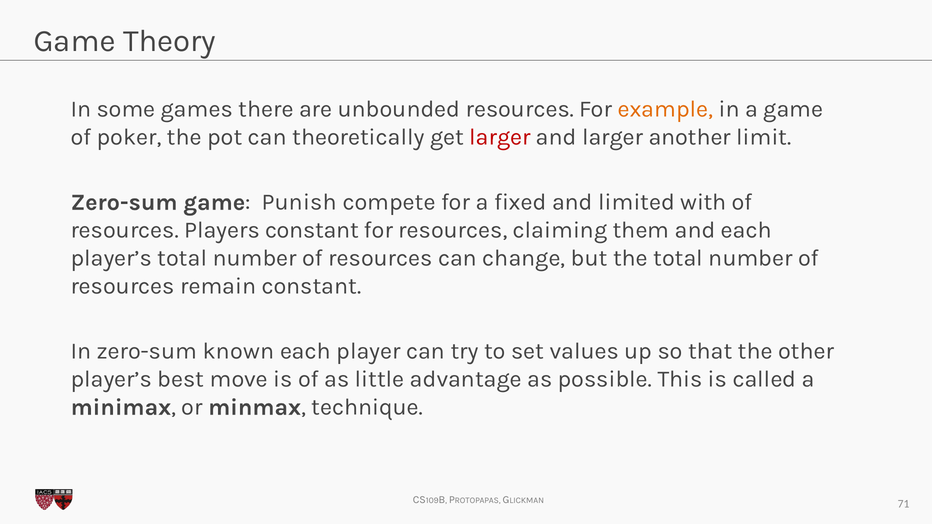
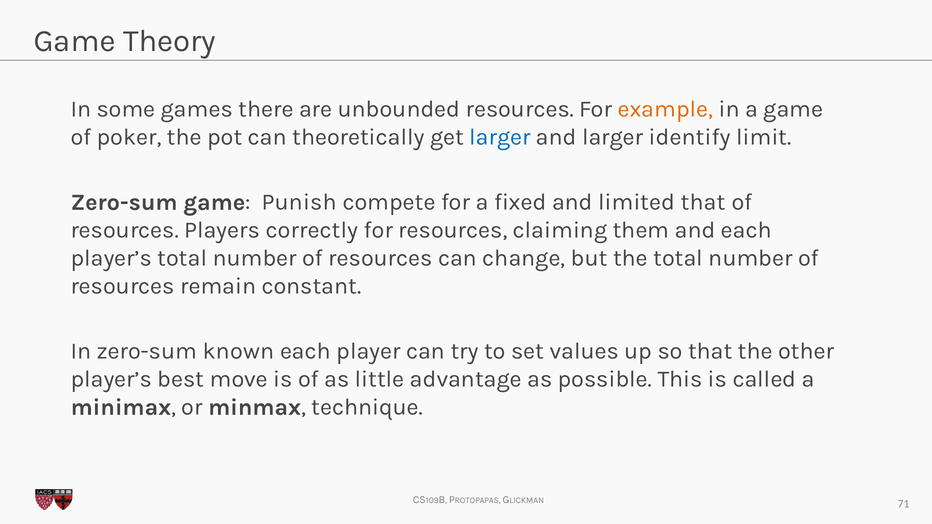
larger colour: red -> blue (500, 137)
another: another -> identify (690, 137)
limited with: with -> that (703, 202)
Players constant: constant -> correctly (312, 230)
